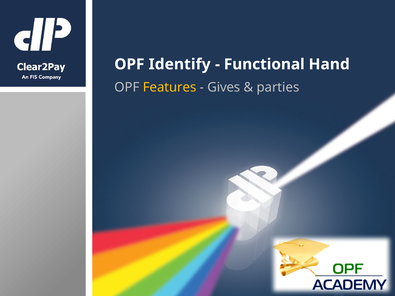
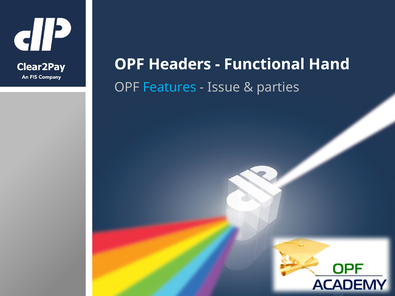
Identify: Identify -> Headers (180, 64)
Features colour: yellow -> light blue (170, 87)
Gives: Gives -> Issue (224, 87)
